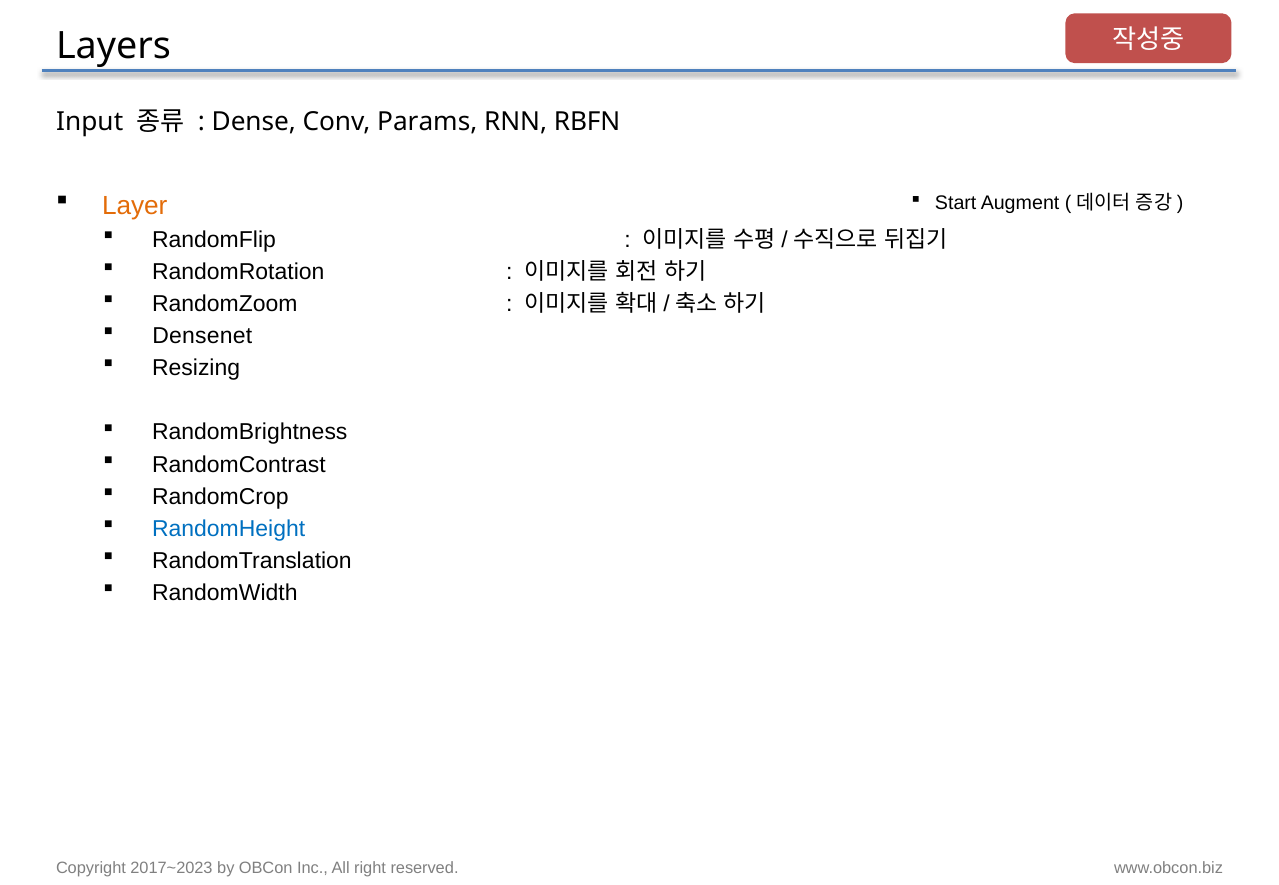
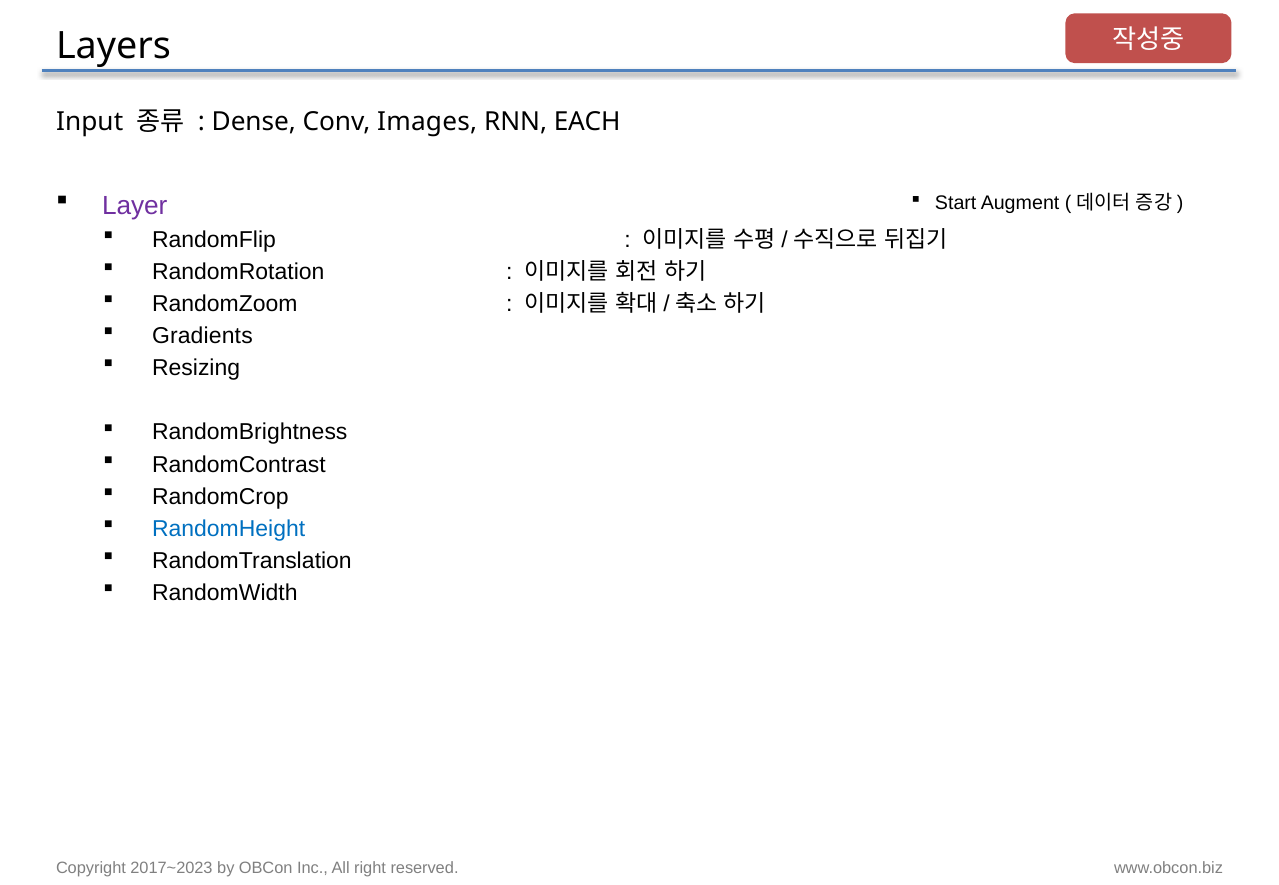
Params: Params -> Images (427, 122)
RBFN: RBFN -> EACH (587, 122)
Layer colour: orange -> purple (135, 206)
Densenet: Densenet -> Gradients (202, 336)
